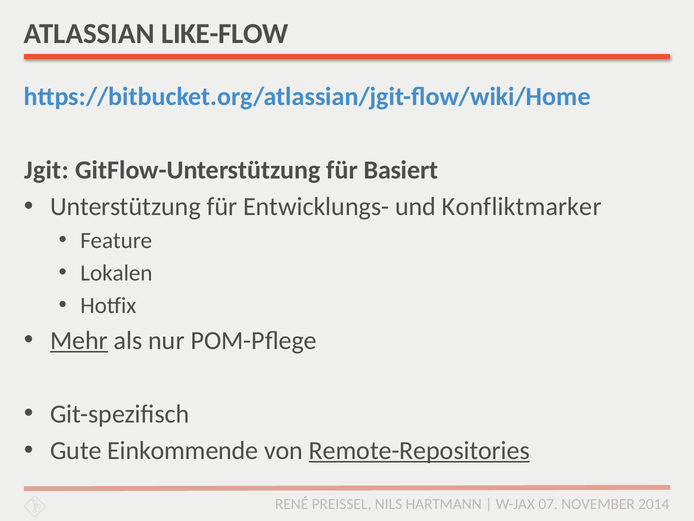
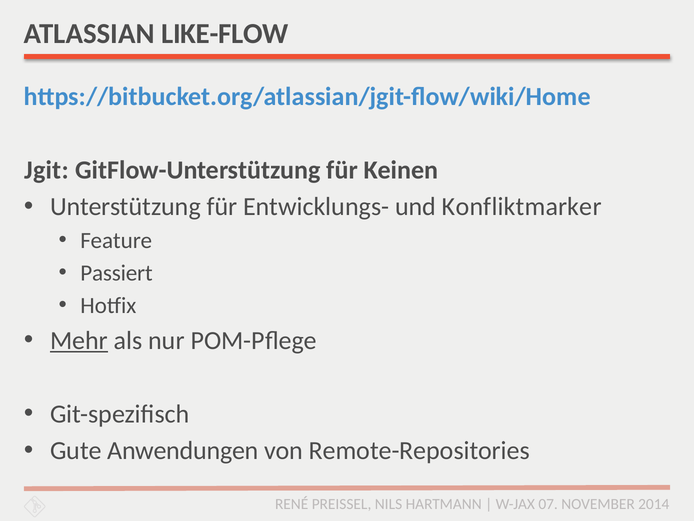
Basiert: Basiert -> Keinen (401, 170)
Lokalen: Lokalen -> Passiert (117, 273)
Einkommende: Einkommende -> Anwendungen (183, 450)
Remote-Repositories underline: present -> none (419, 450)
